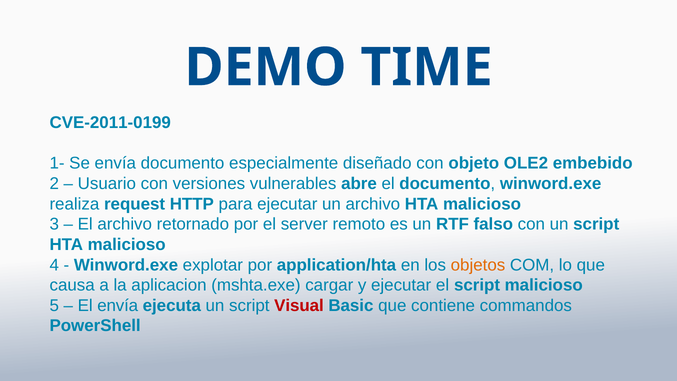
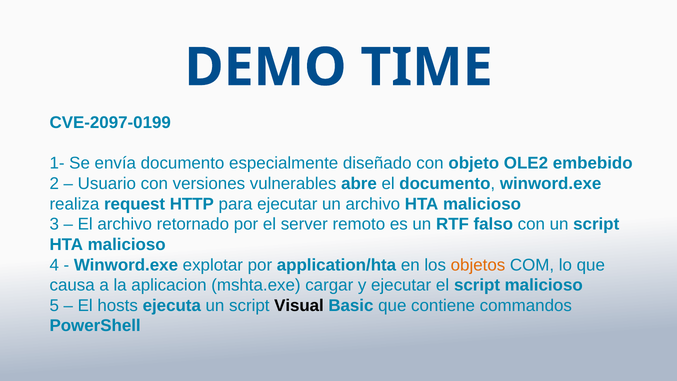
CVE-2011-0199: CVE-2011-0199 -> CVE-2097-0199 (110, 123)
El envía: envía -> hosts (118, 305)
Visual colour: red -> black (299, 305)
